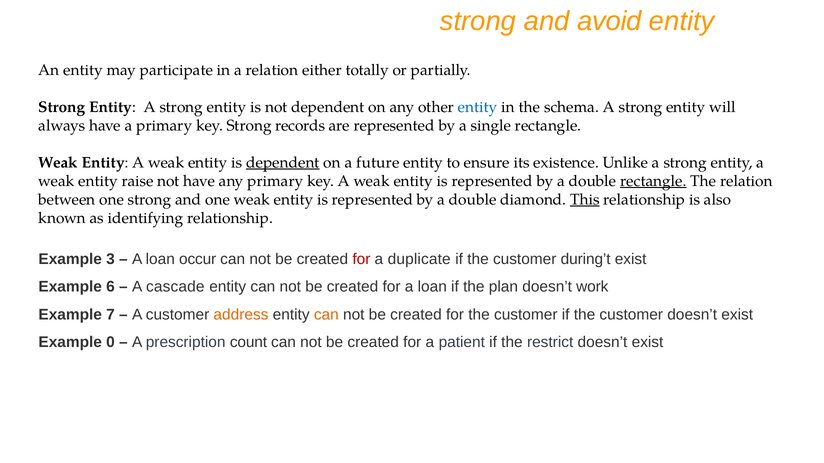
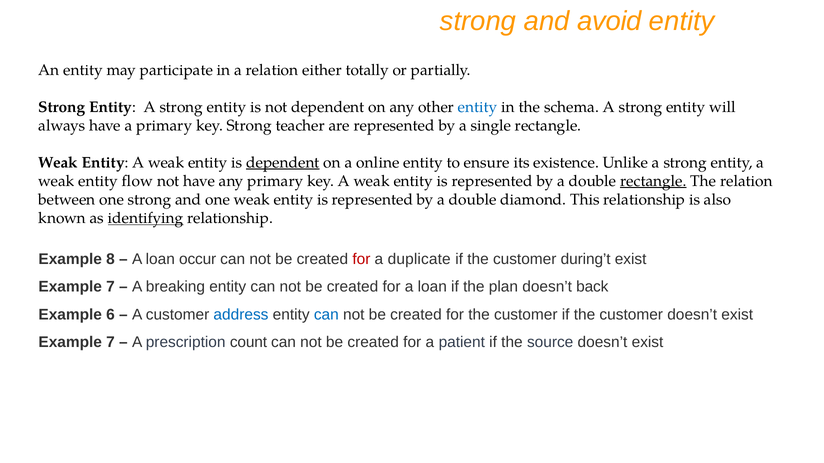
records: records -> teacher (300, 126)
future: future -> online (378, 163)
raise: raise -> flow (137, 181)
This underline: present -> none (585, 200)
identifying underline: none -> present (146, 218)
3: 3 -> 8 (111, 259)
6: 6 -> 7 (111, 287)
cascade: cascade -> breaking (175, 287)
work: work -> back (592, 287)
7: 7 -> 6 (111, 315)
address colour: orange -> blue (241, 315)
can colour: orange -> blue (326, 315)
0: 0 -> 7 (111, 343)
restrict: restrict -> source (550, 343)
